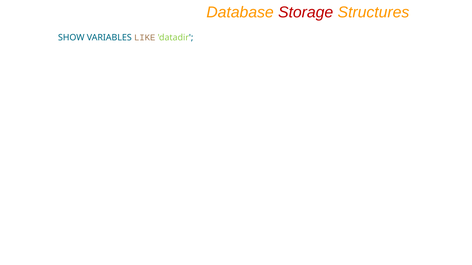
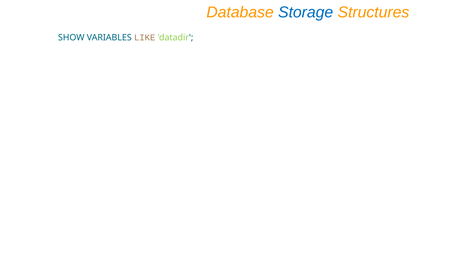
Storage colour: red -> blue (306, 12)
